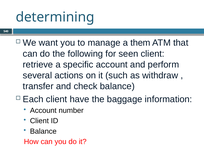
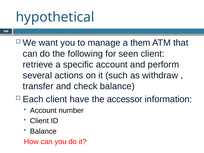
determining: determining -> hypothetical (55, 17)
baggage: baggage -> accessor (125, 99)
